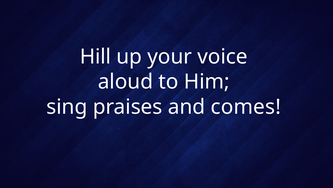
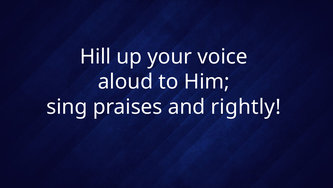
comes: comes -> rightly (246, 107)
